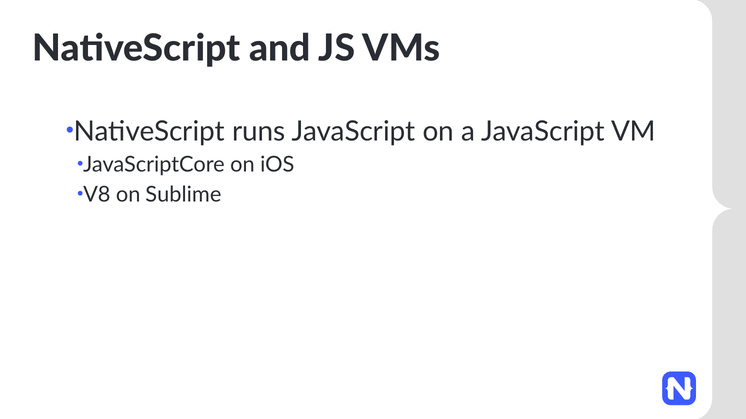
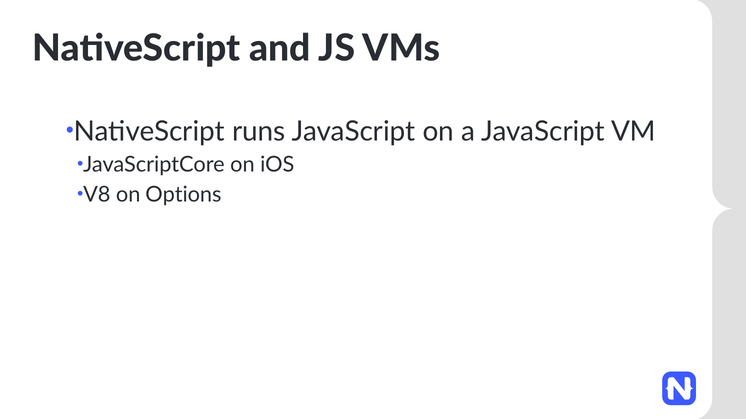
Sublime: Sublime -> Options (183, 195)
